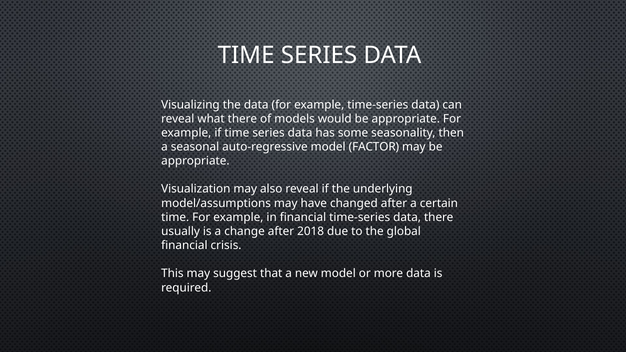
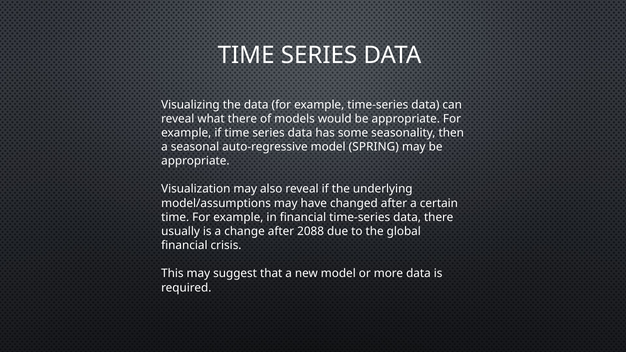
FACTOR: FACTOR -> SPRING (374, 147)
2018: 2018 -> 2088 (311, 231)
